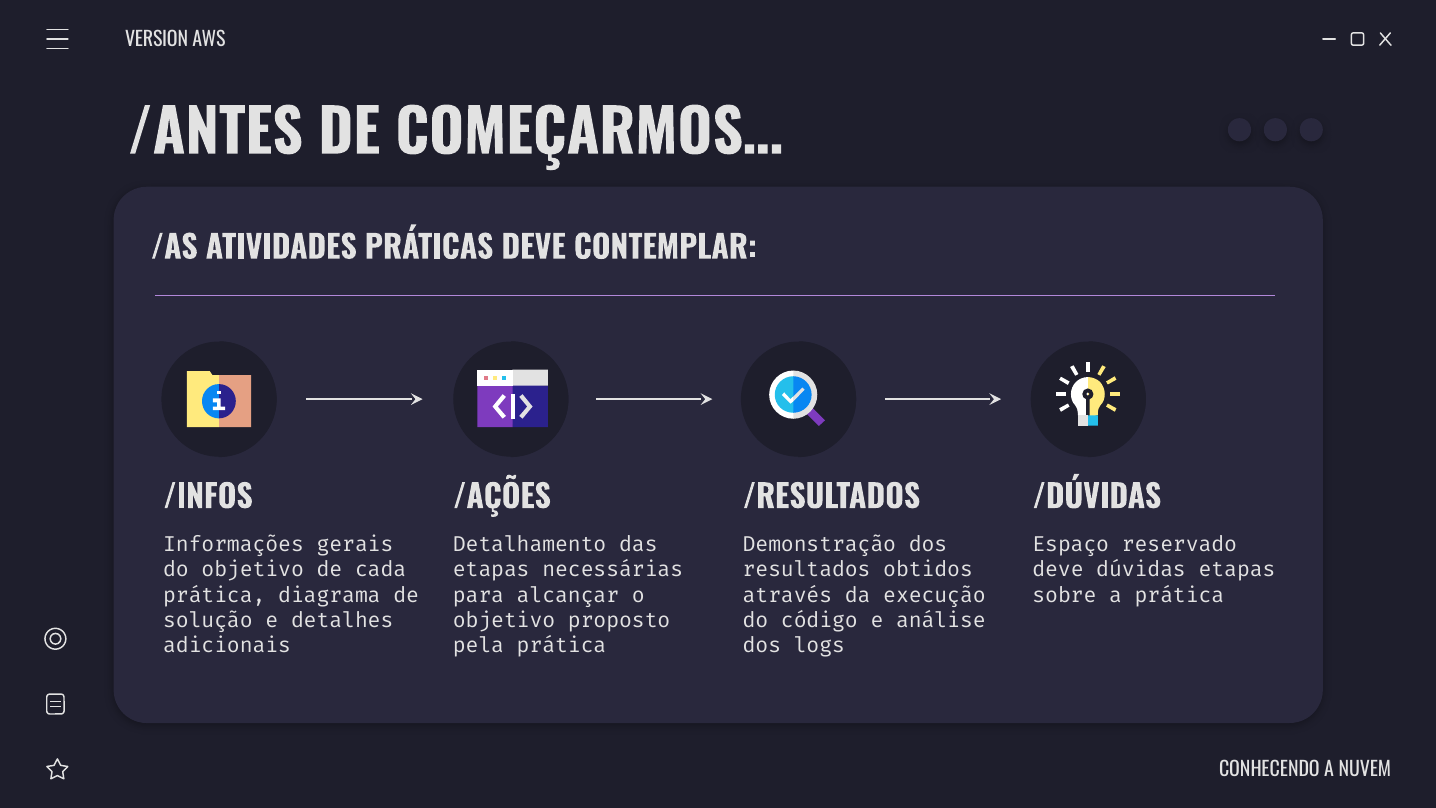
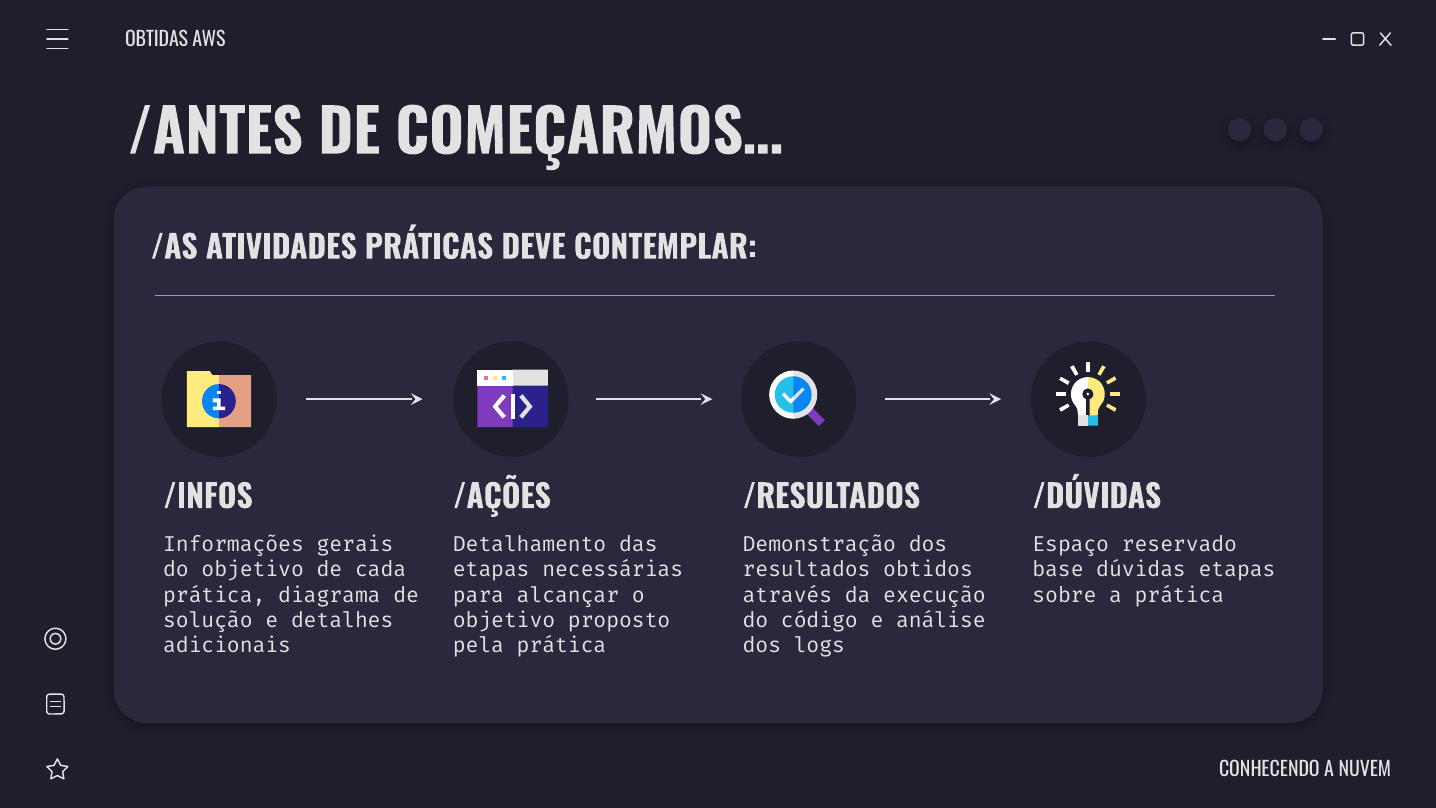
VERSION: VERSION -> OBTIDAS (157, 40)
deve: deve -> base (1058, 570)
